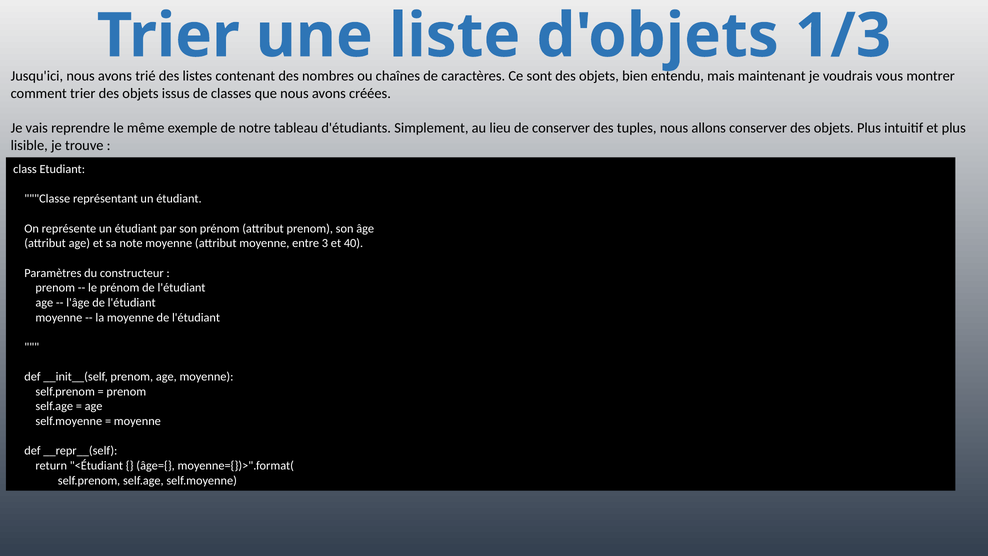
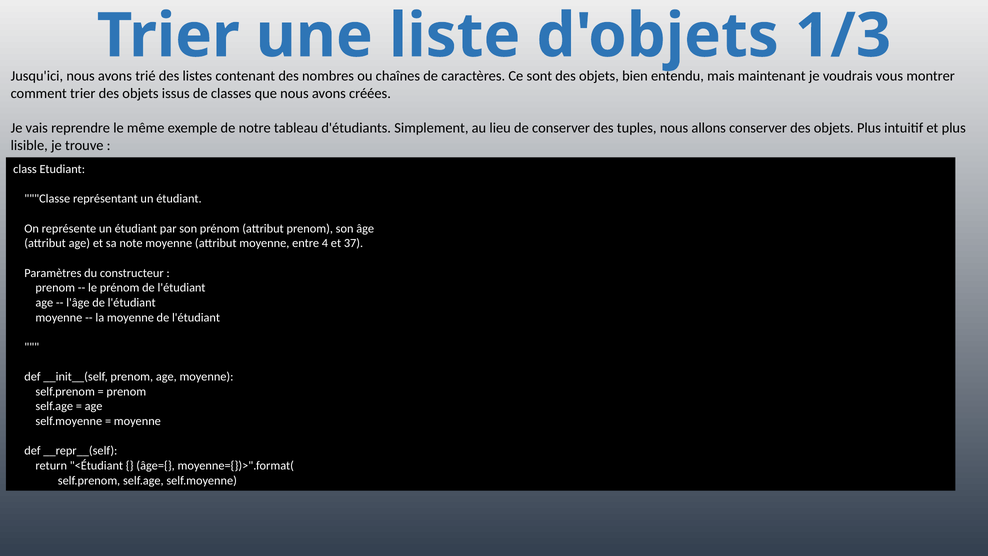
3: 3 -> 4 (325, 243)
40: 40 -> 37 (354, 243)
